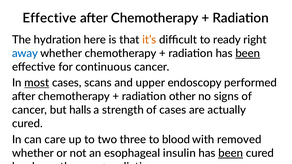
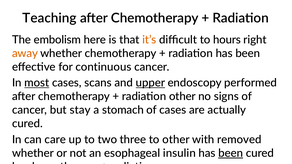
Effective: Effective -> Teaching (49, 18)
hydration: hydration -> embolism (57, 40)
ready: ready -> hours (227, 40)
away colour: blue -> orange (25, 53)
been underline: present -> none (248, 53)
upper underline: none -> present (150, 83)
halls: halls -> stay (80, 110)
strength: strength -> stomach (123, 110)
to blood: blood -> other (176, 140)
